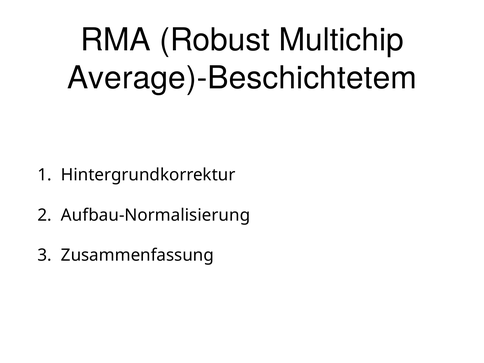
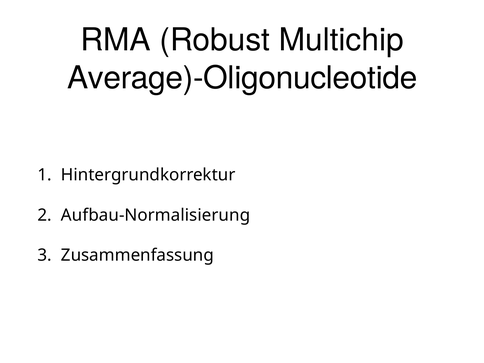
Average)-Beschichtetem: Average)-Beschichtetem -> Average)-Oligonucleotide (242, 78)
